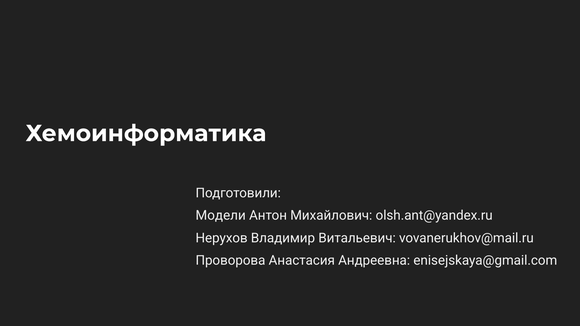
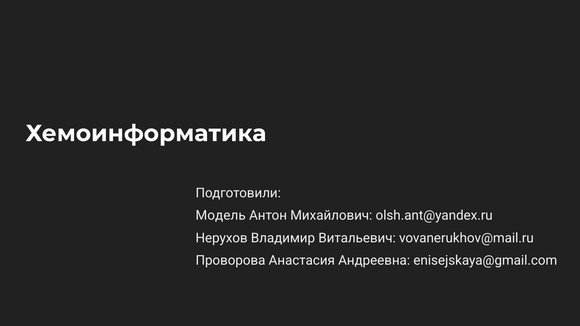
Модели: Модели -> Модель (221, 216)
